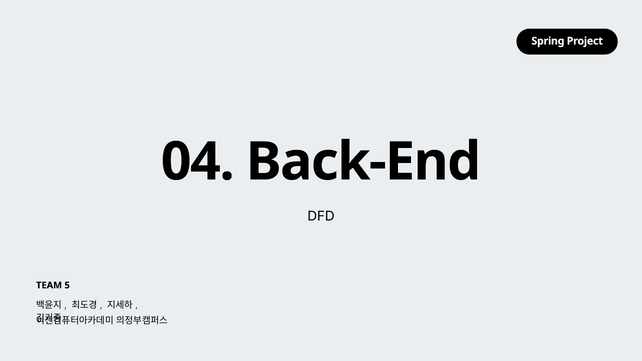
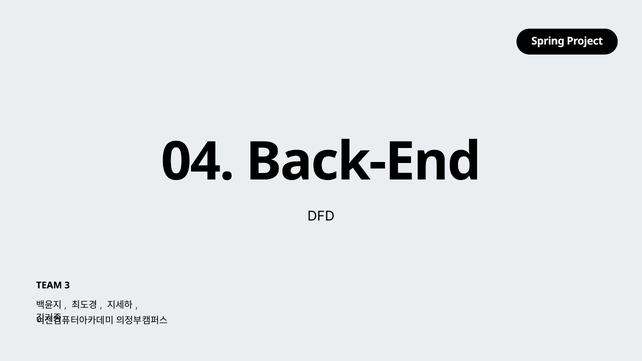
5: 5 -> 3 (67, 285)
